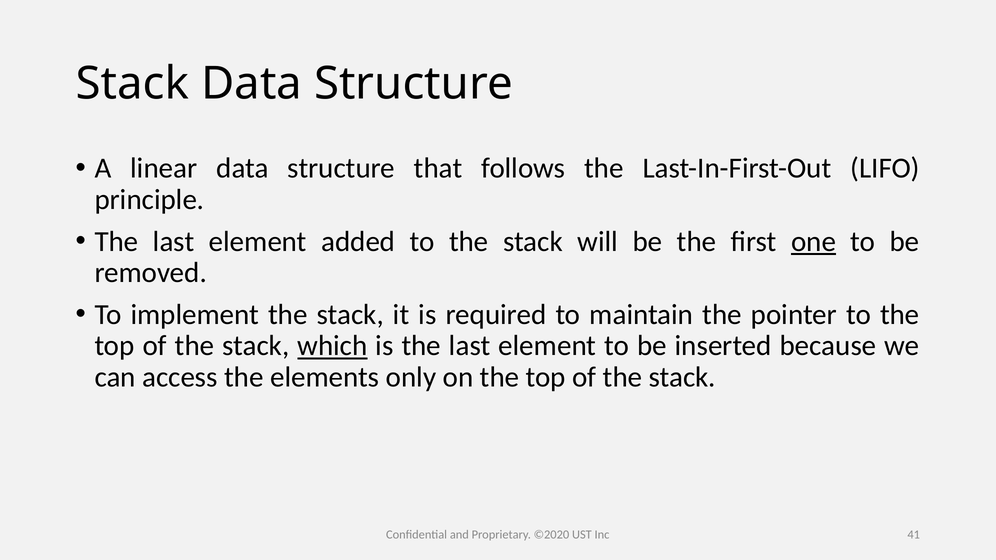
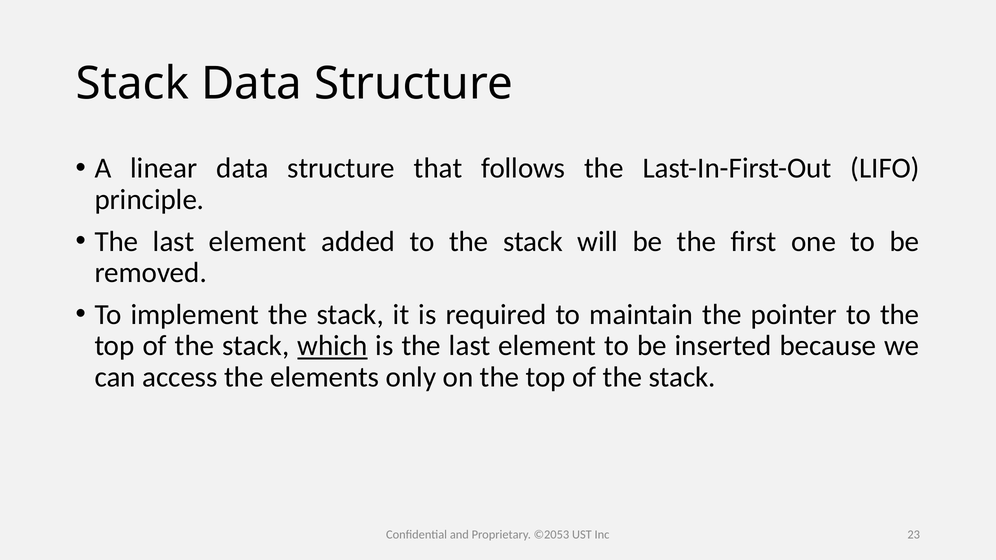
one underline: present -> none (814, 242)
©2020: ©2020 -> ©2053 (551, 535)
41: 41 -> 23 (914, 535)
